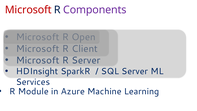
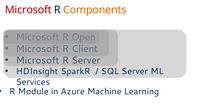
Components colour: purple -> orange (95, 10)
